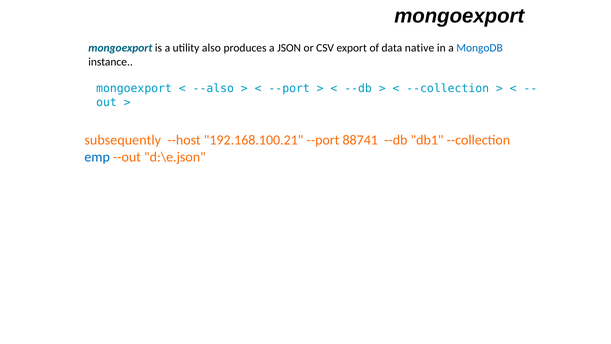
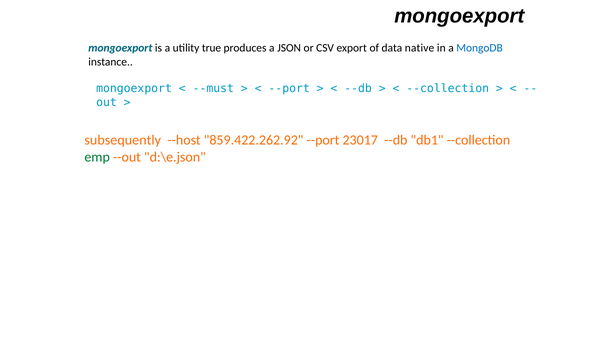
also: also -> true (212, 48)
--also: --also -> --must (213, 88)
192.168.100.21: 192.168.100.21 -> 859.422.262.92 (254, 140)
88741: 88741 -> 23017 (360, 140)
emp colour: blue -> green (97, 157)
